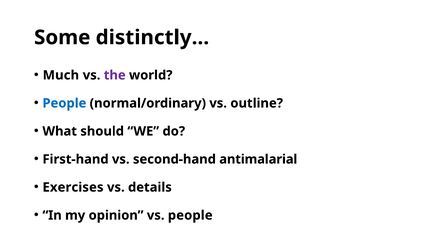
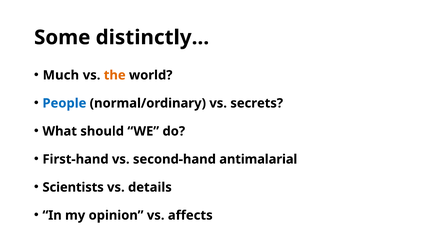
the colour: purple -> orange (115, 75)
outline: outline -> secrets (257, 103)
Exercises: Exercises -> Scientists (73, 188)
vs people: people -> affects (190, 216)
